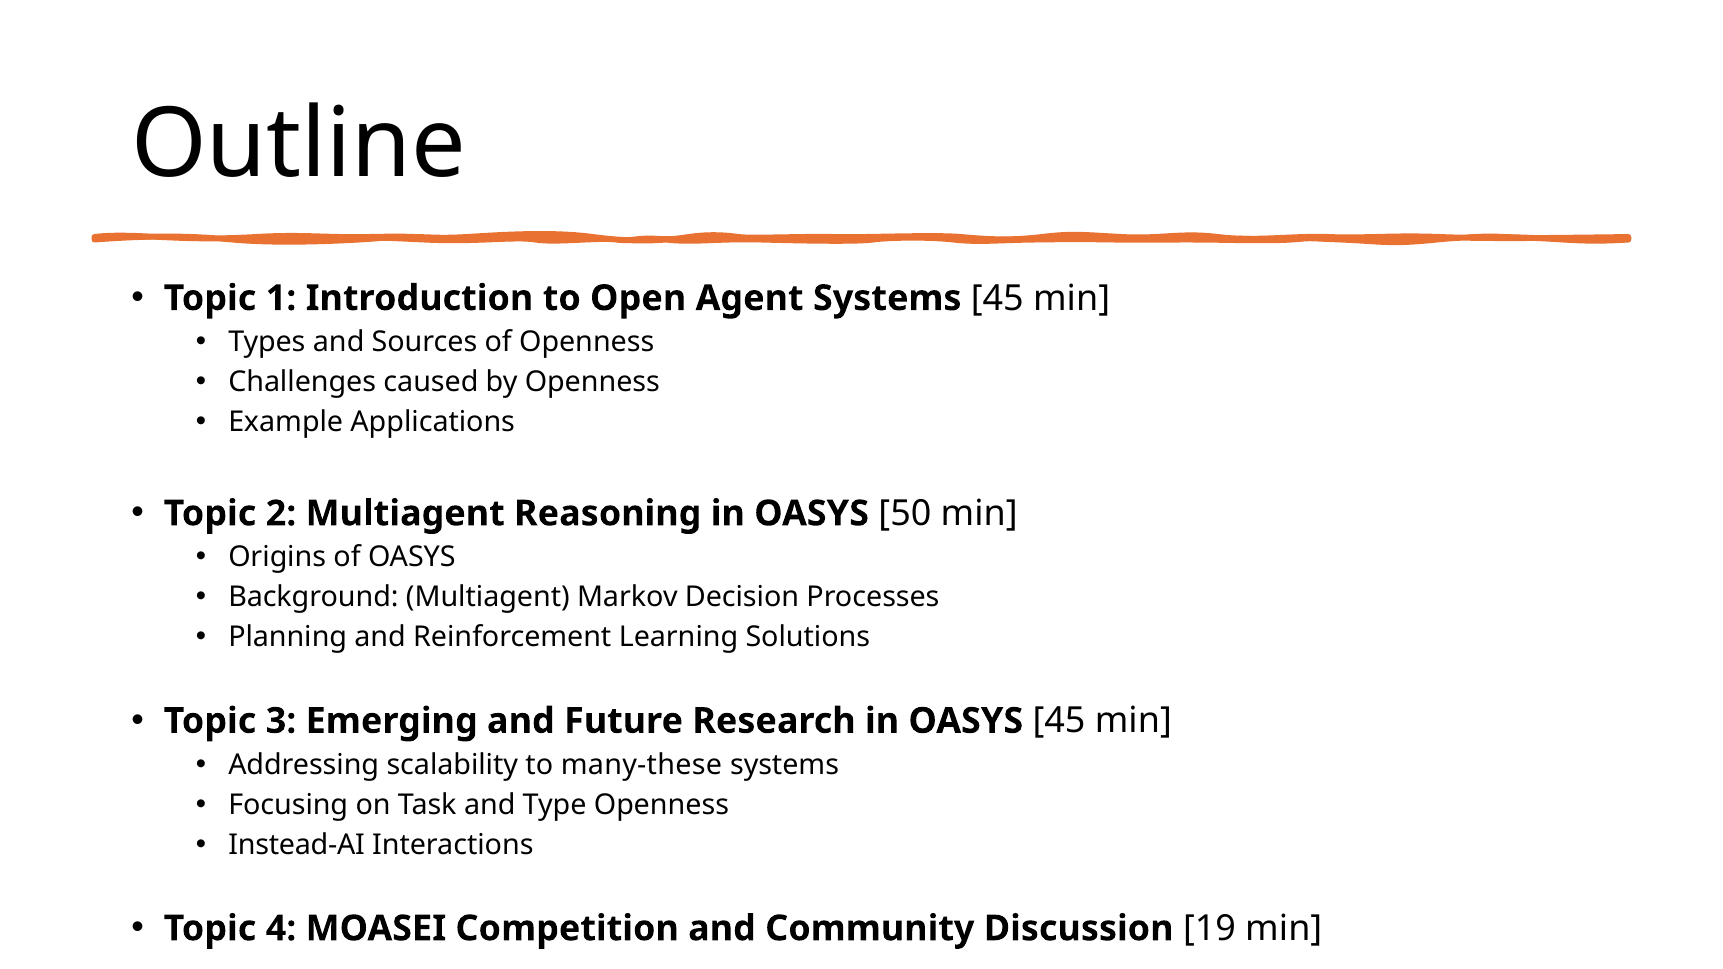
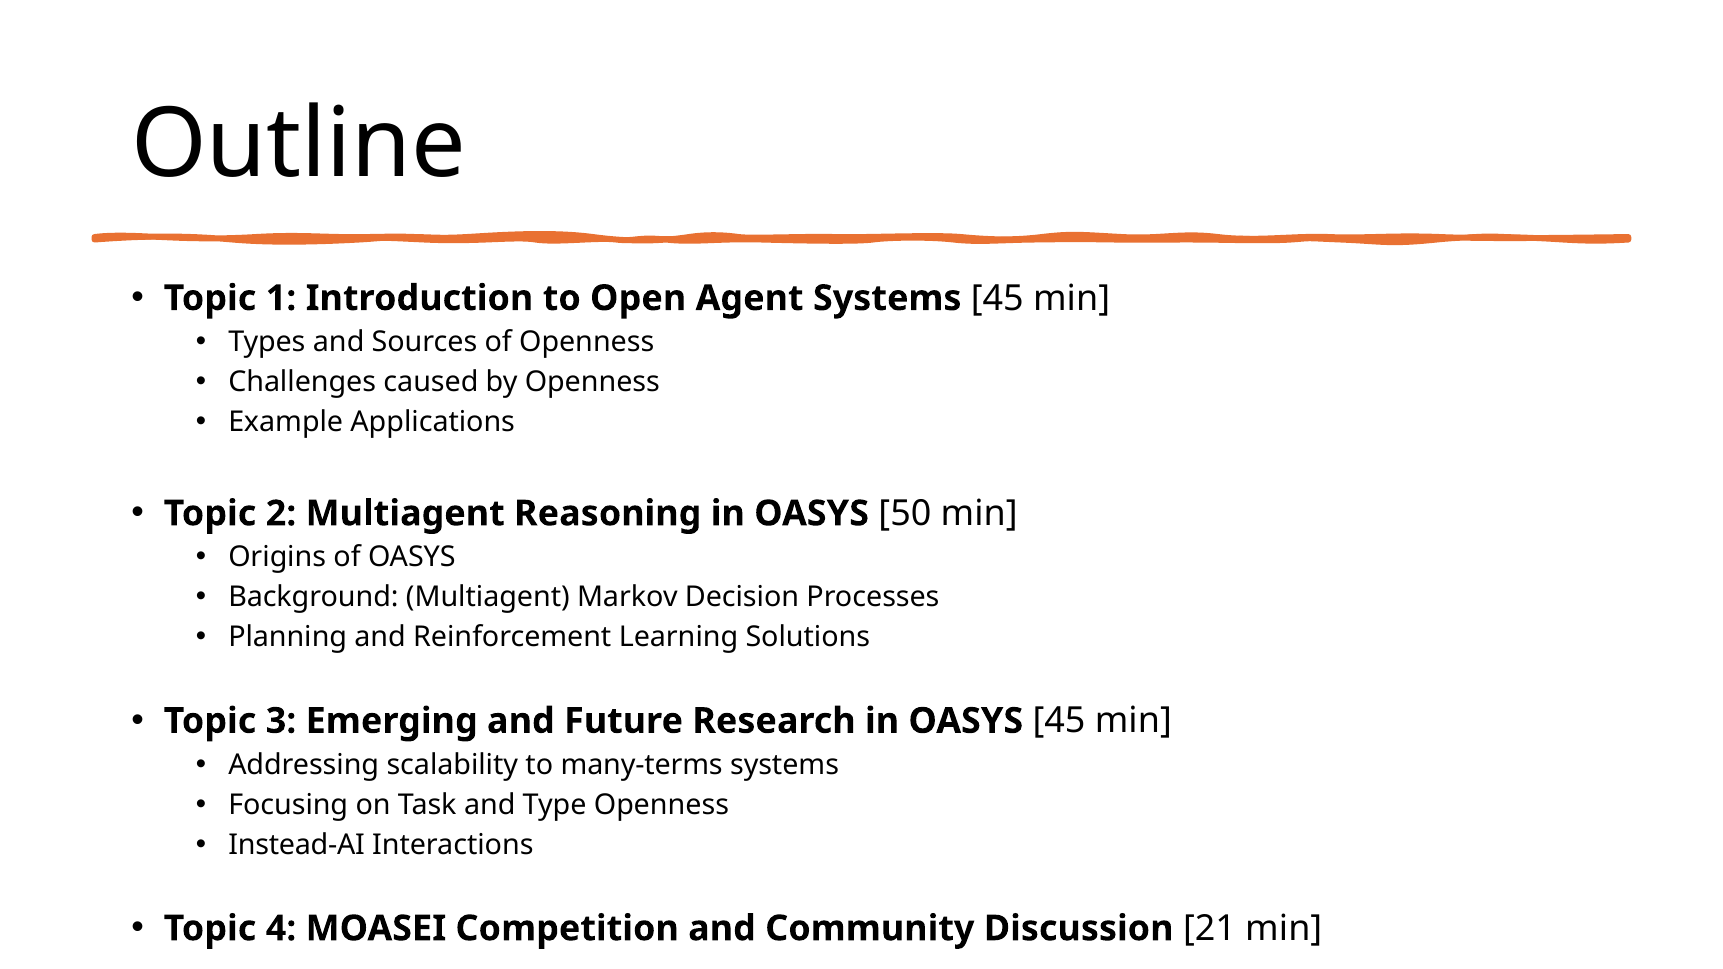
many-these: many-these -> many-terms (642, 765)
19: 19 -> 21 (1209, 929)
